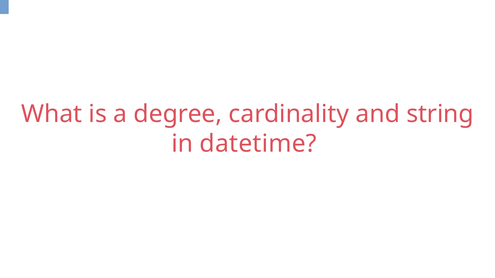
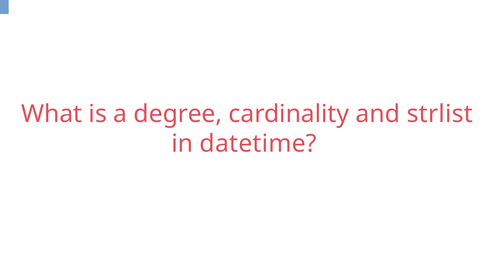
string: string -> strlist (440, 114)
